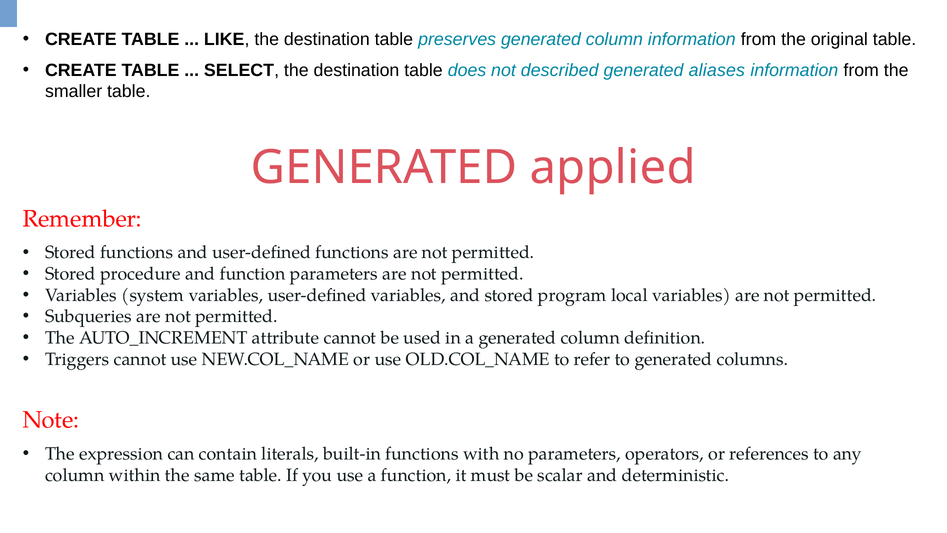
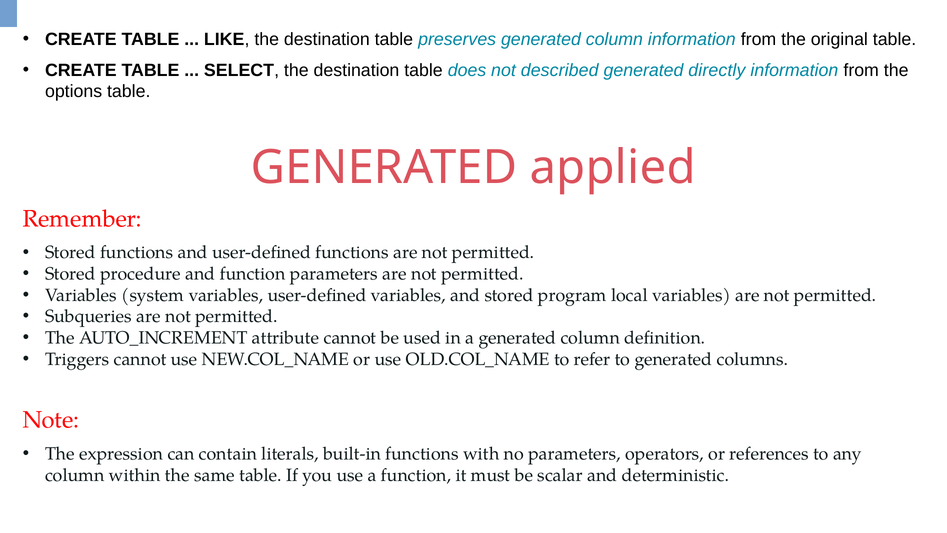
aliases: aliases -> directly (717, 70)
smaller: smaller -> options (74, 91)
